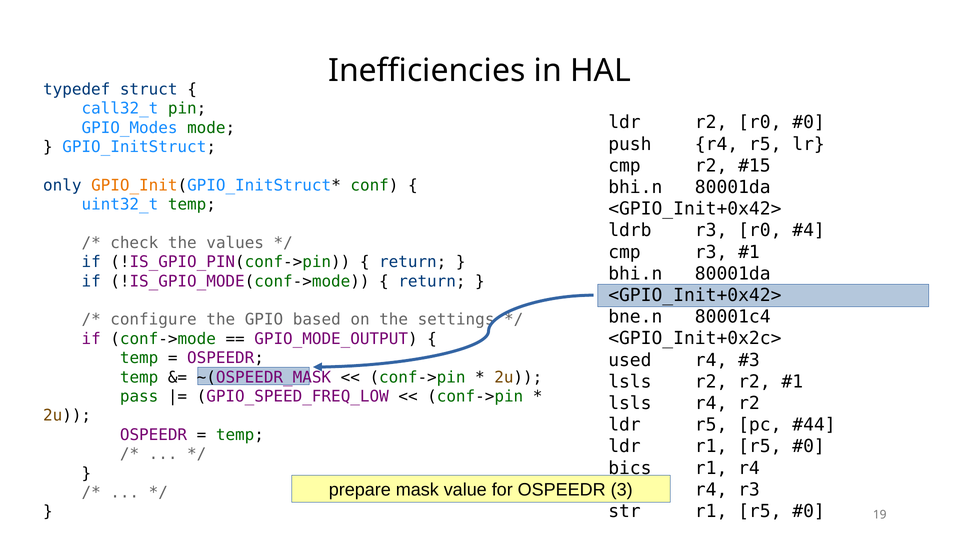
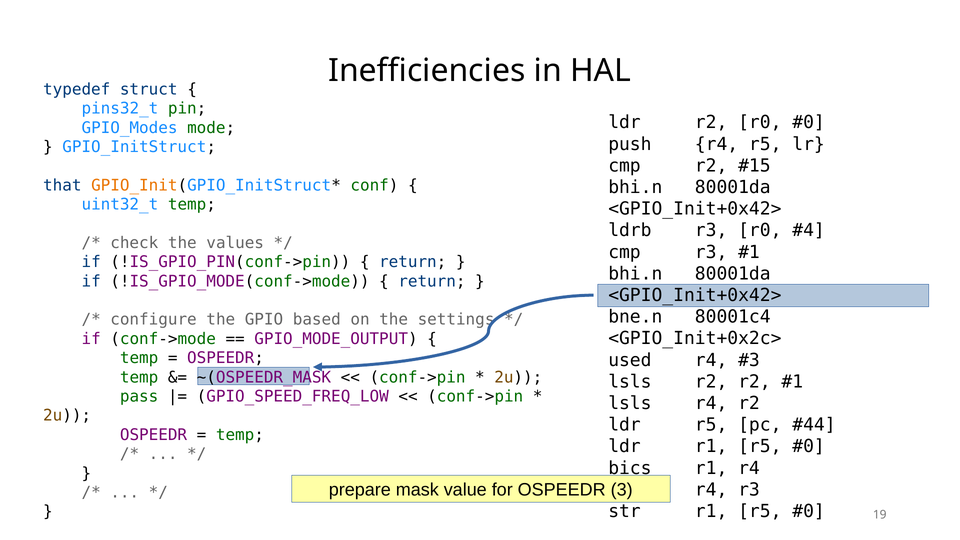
call32_t: call32_t -> pins32_t (120, 109)
only: only -> that (62, 185)
